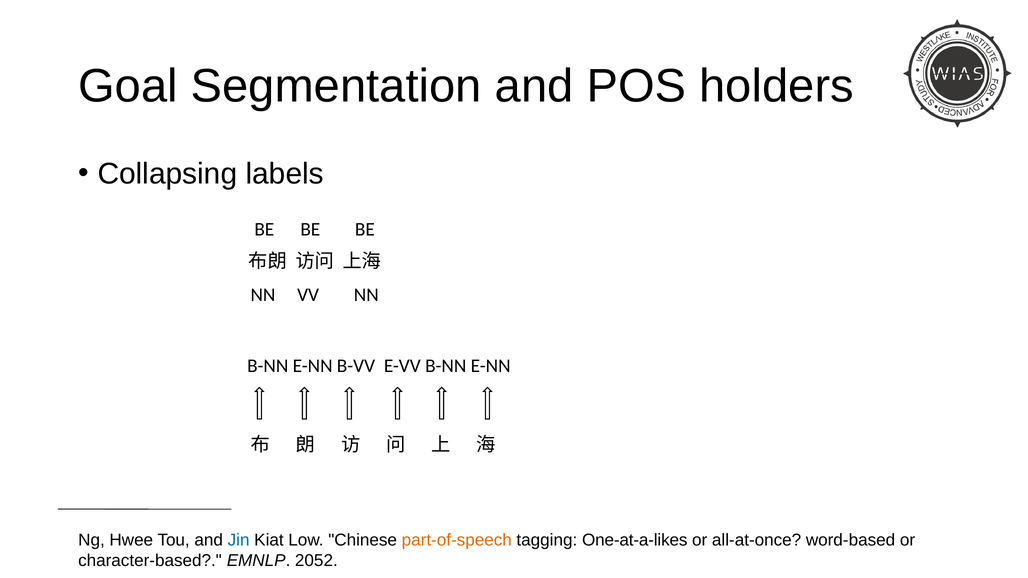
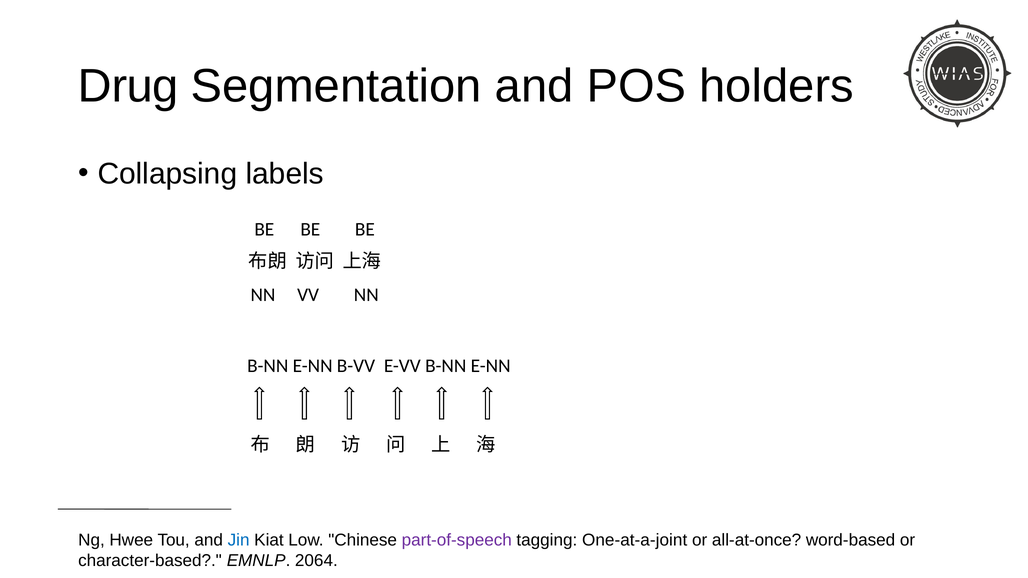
Goal: Goal -> Drug (128, 86)
part-of-speech colour: orange -> purple (457, 540)
One-at-a-likes: One-at-a-likes -> One-at-a-joint (635, 540)
2052: 2052 -> 2064 (316, 561)
